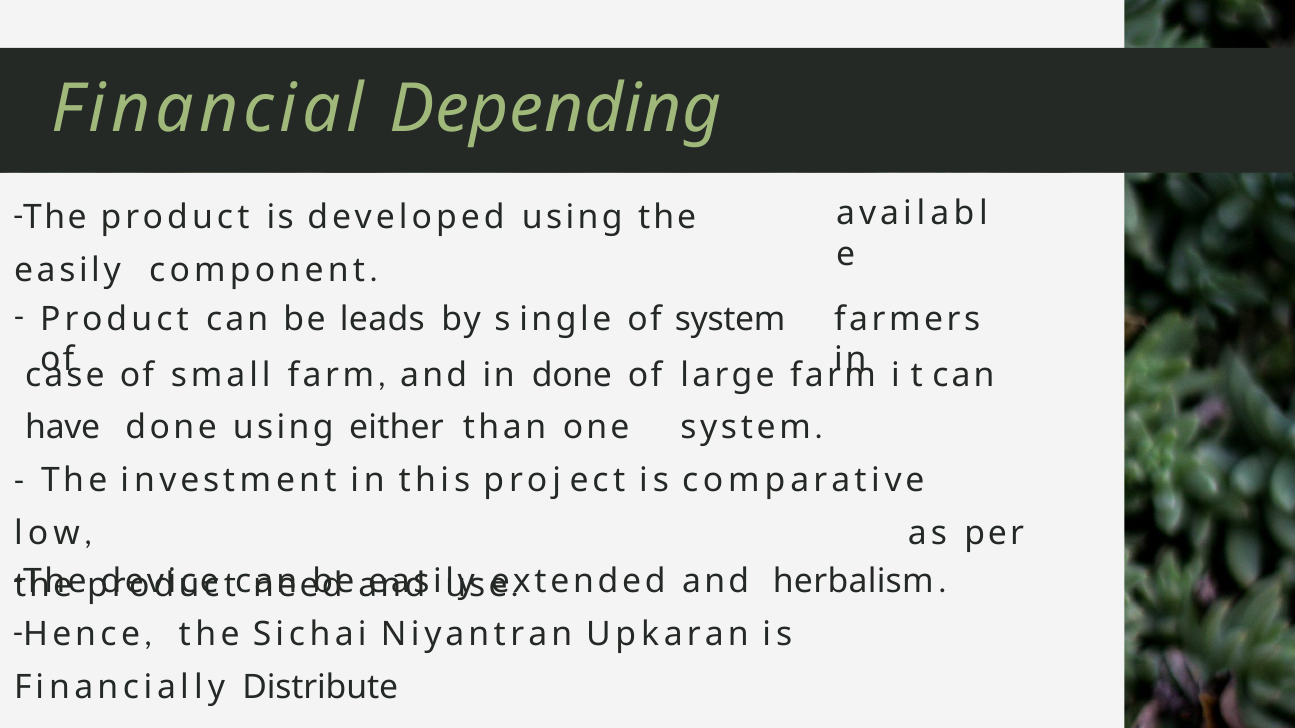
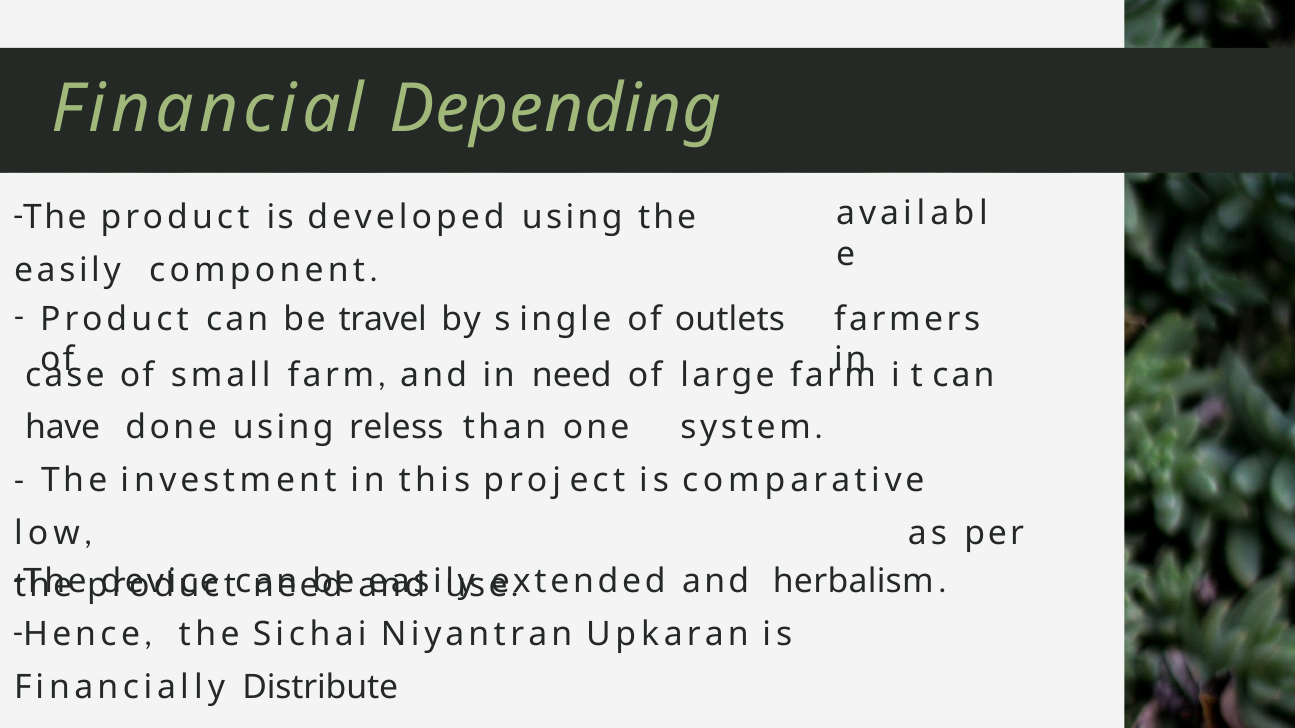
leads: leads -> travel (383, 319)
of system: system -> outlets (730, 319)
in done: done -> need (572, 375)
either: either -> reless (396, 428)
